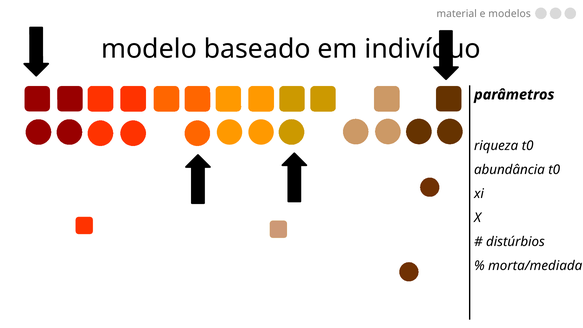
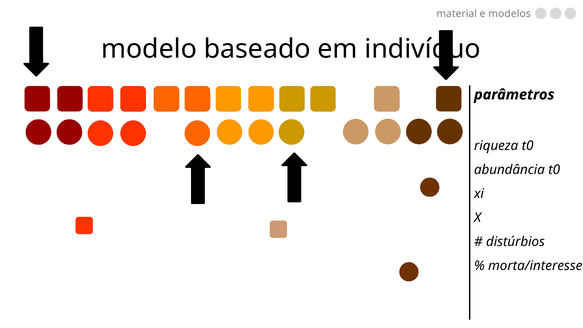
morta/mediada: morta/mediada -> morta/interesse (535, 266)
